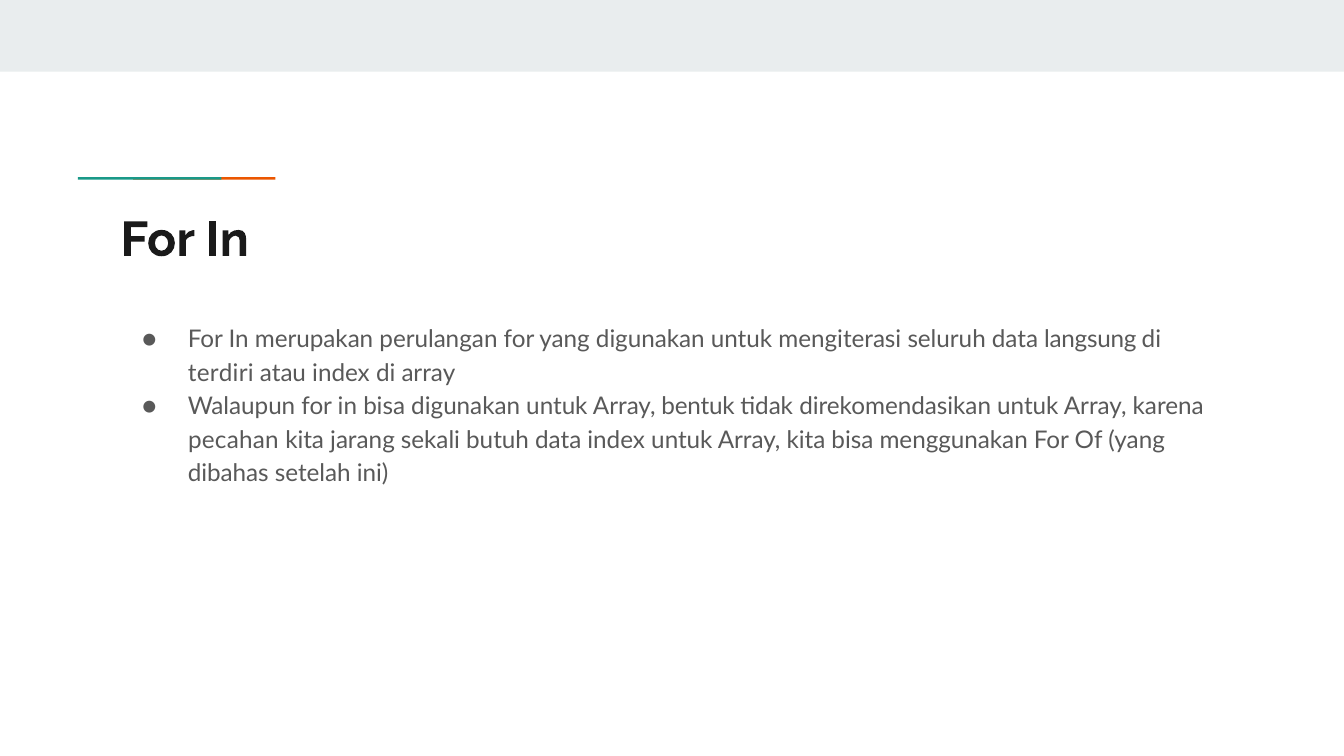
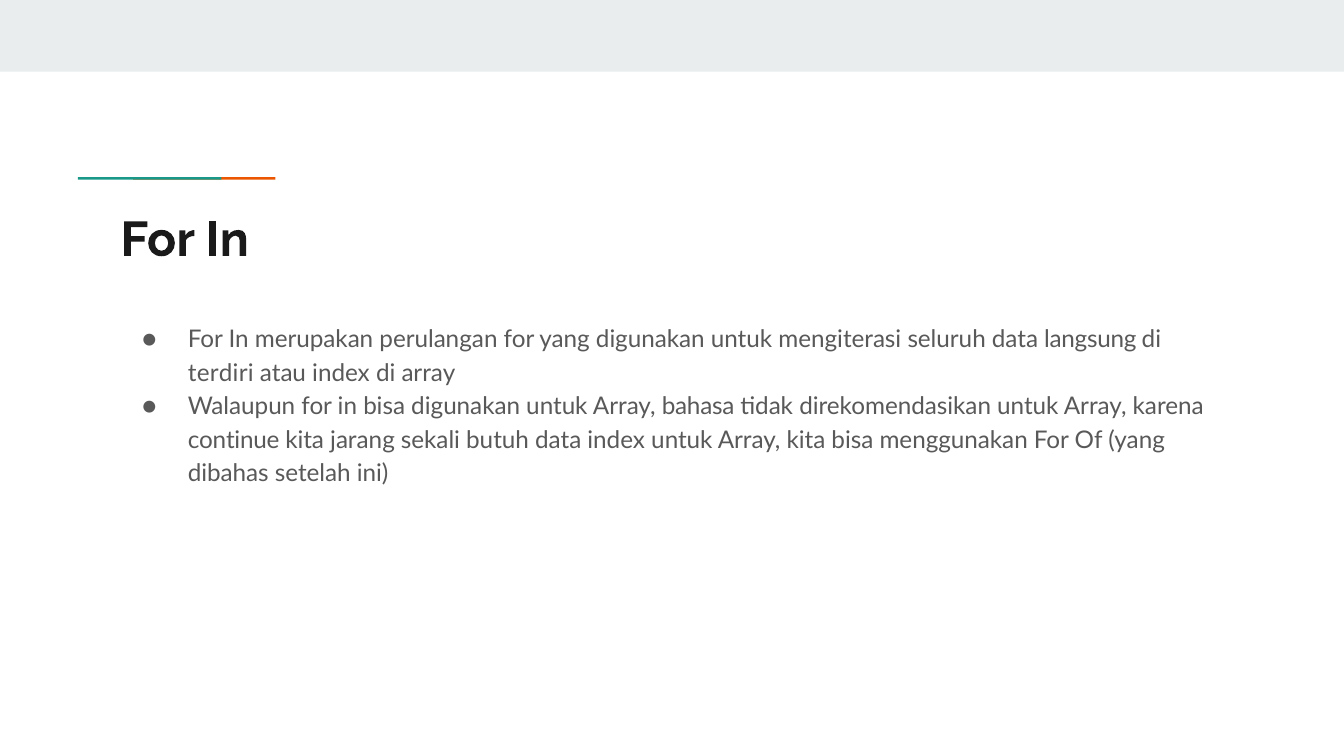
bentuk: bentuk -> bahasa (698, 407)
pecahan: pecahan -> continue (234, 440)
